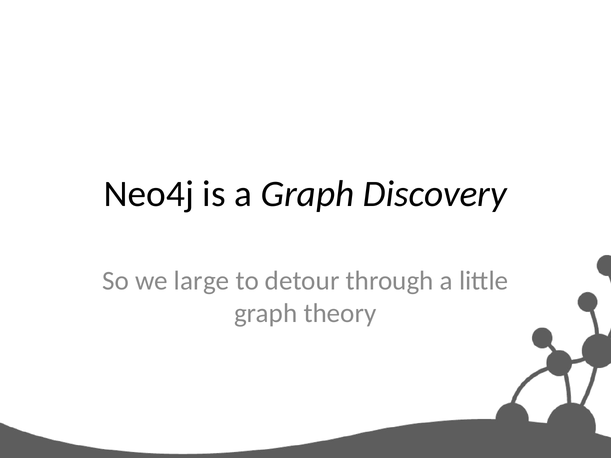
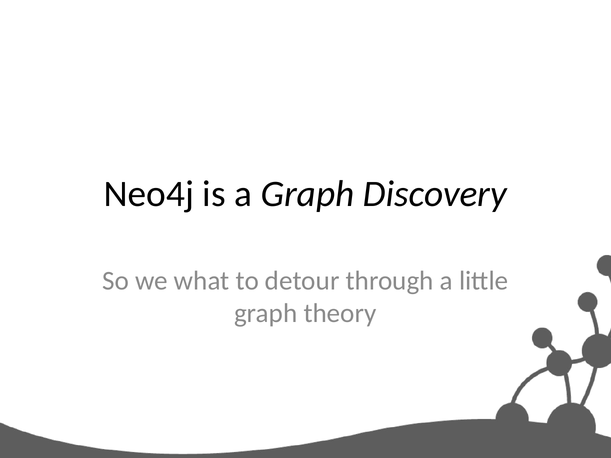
large: large -> what (202, 281)
